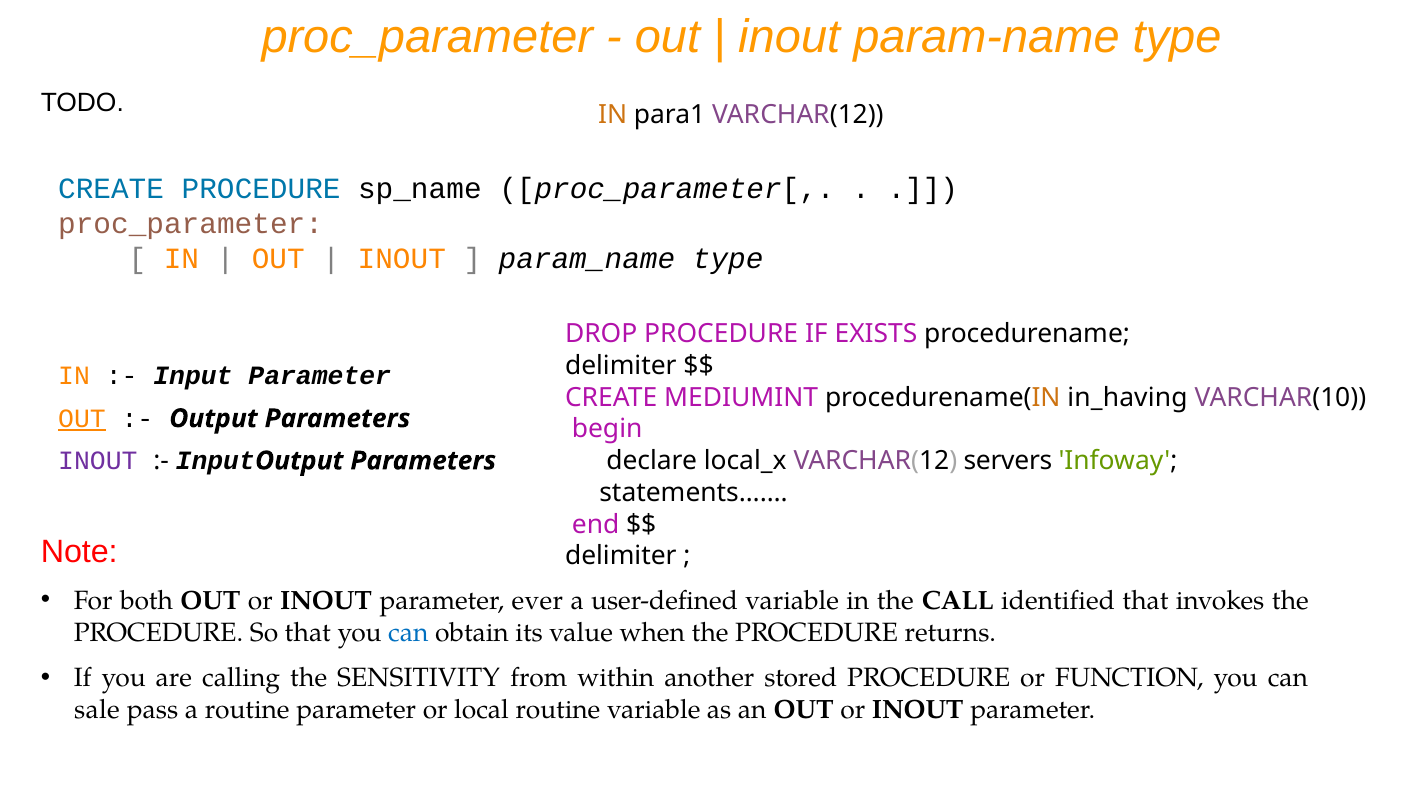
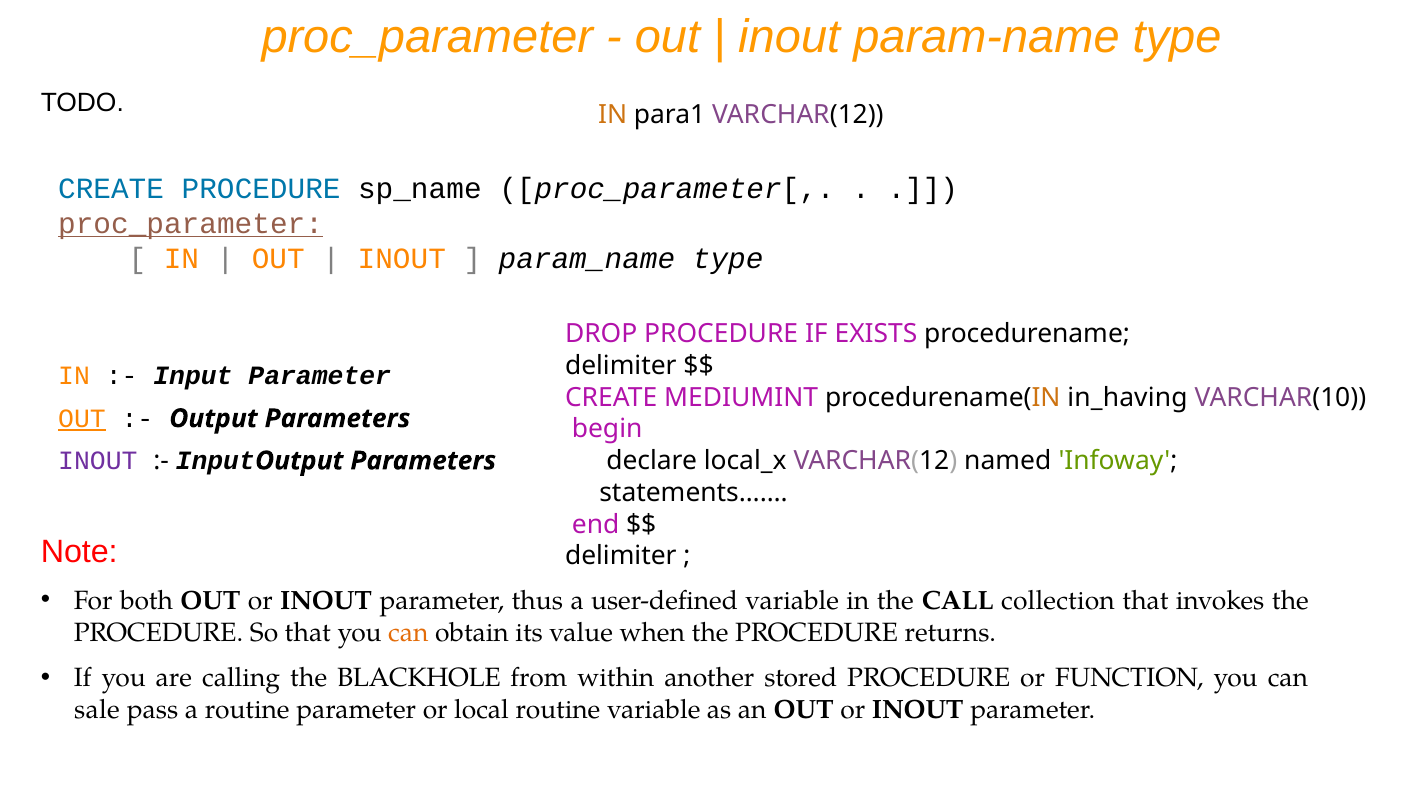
proc_parameter underline: none -> present (191, 224)
servers: servers -> named (1008, 461)
ever: ever -> thus (537, 601)
identified: identified -> collection (1058, 601)
can colour: blue -> orange (408, 633)
SENSITIVITY: SENSITIVITY -> BLACKHOLE (419, 679)
